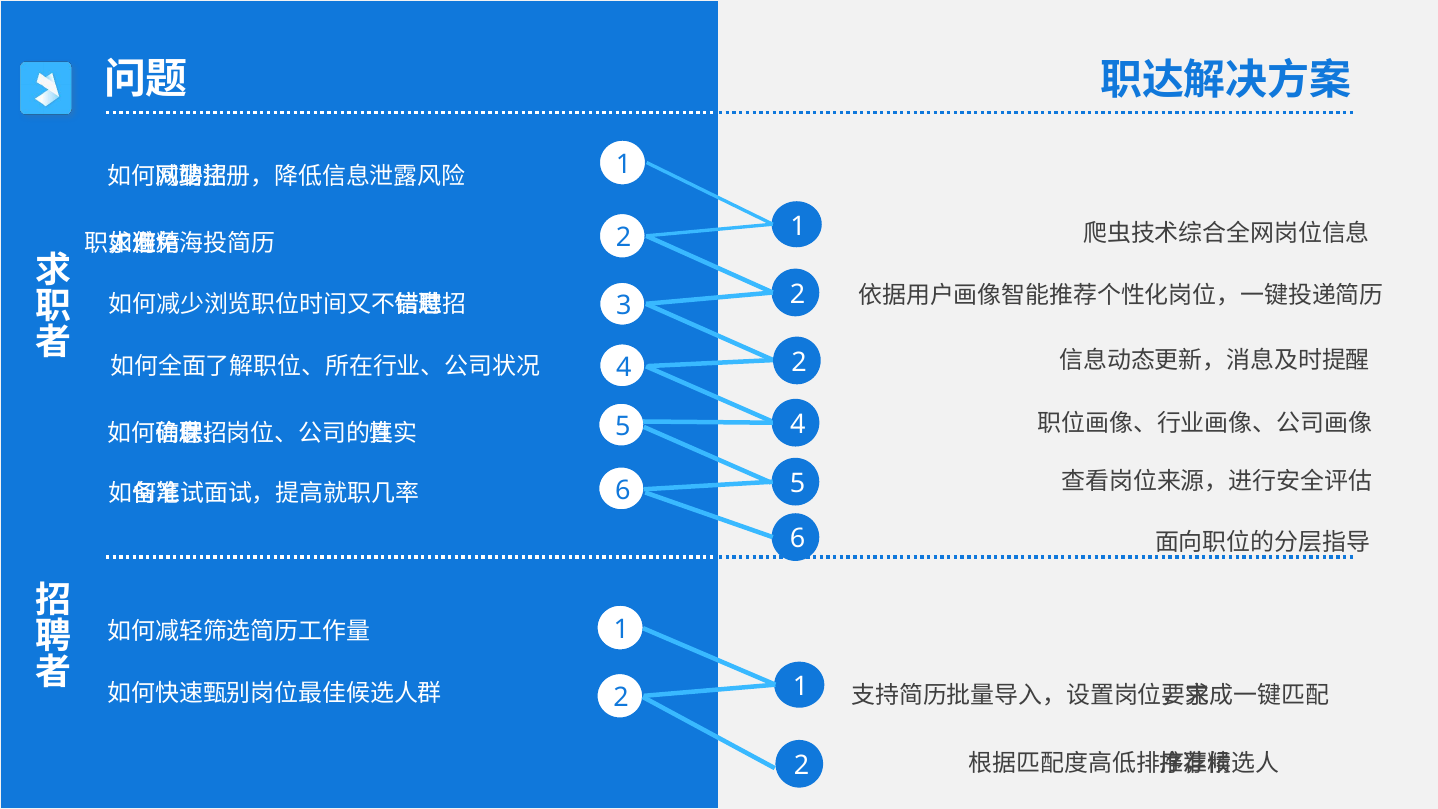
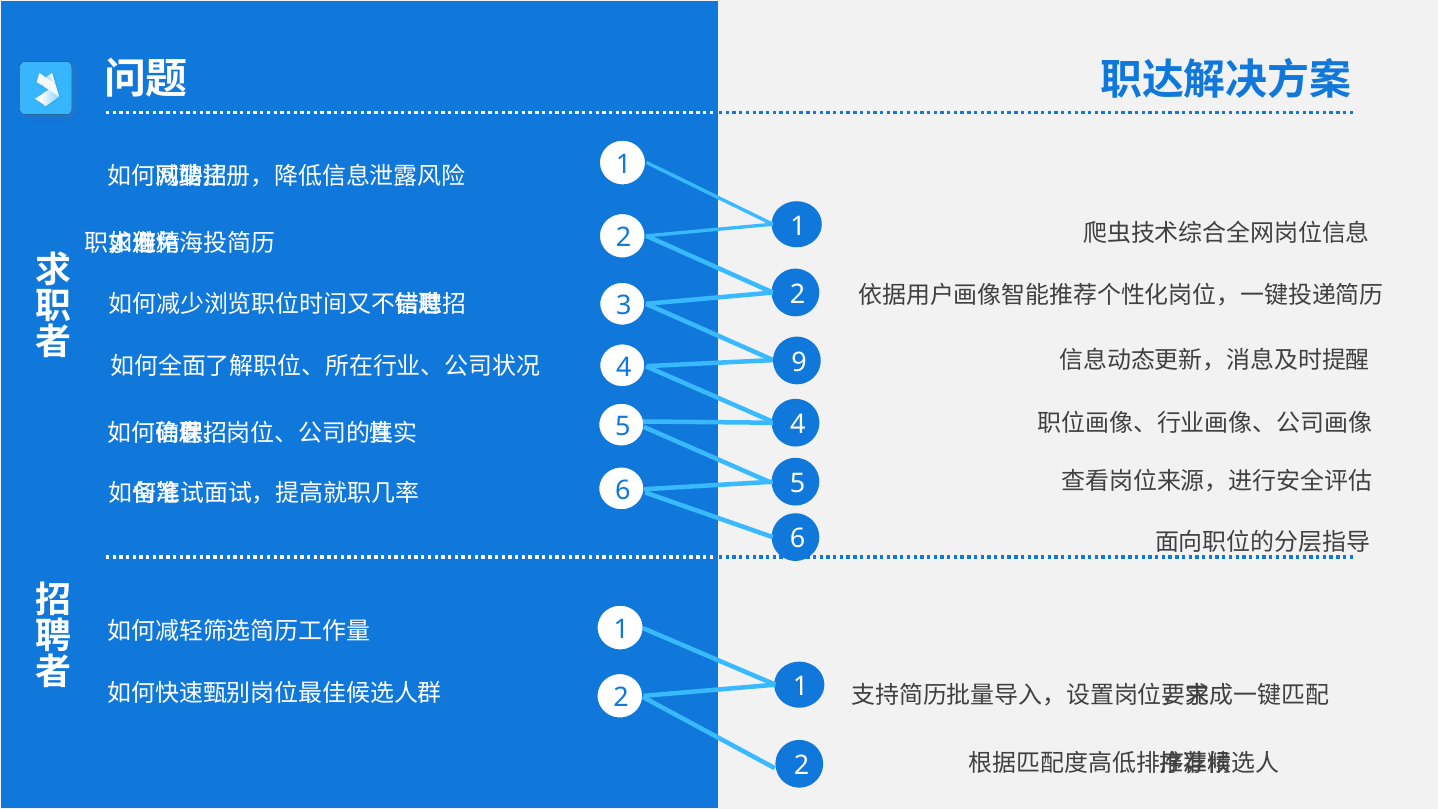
4 2: 2 -> 9 (799, 362)
